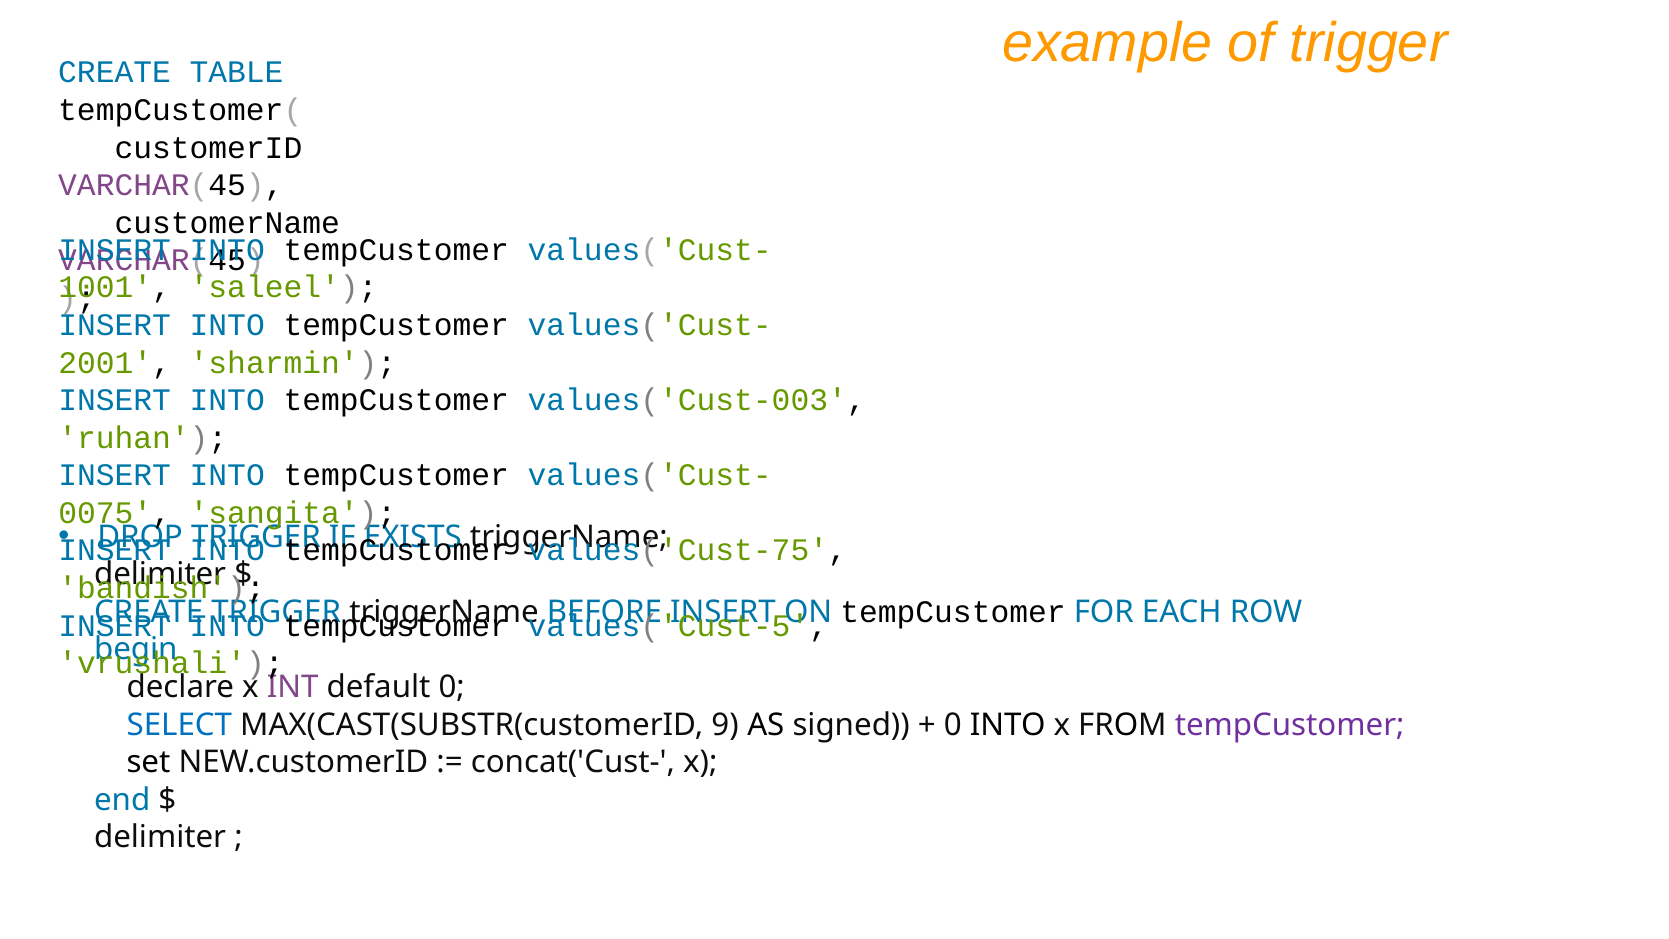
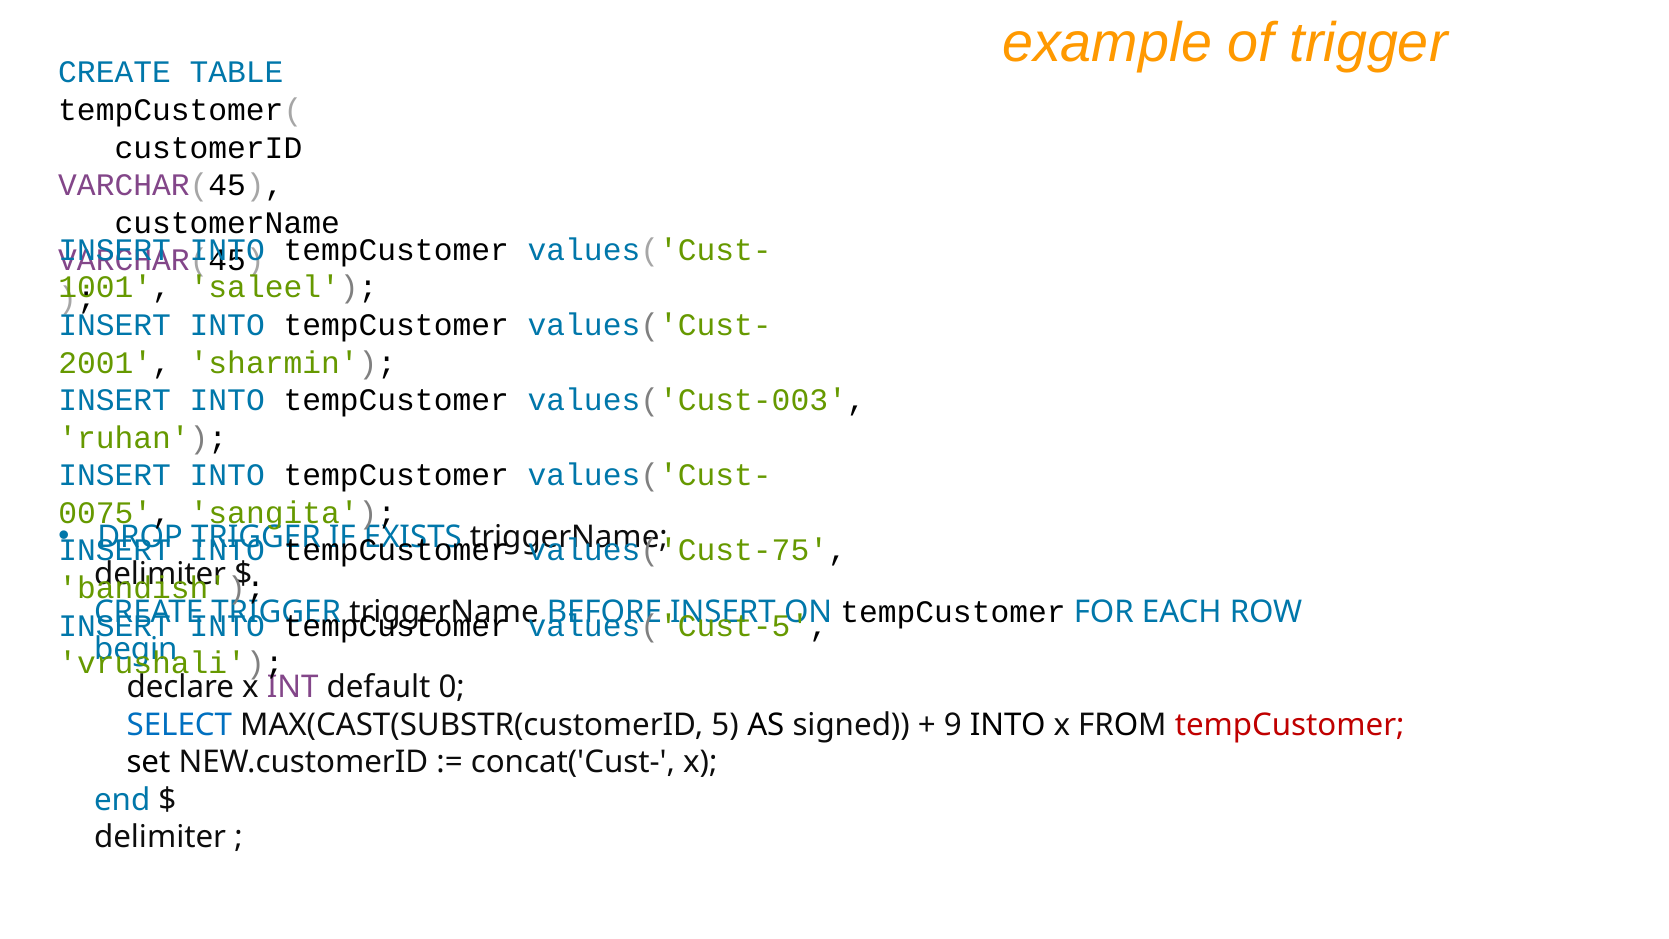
9: 9 -> 5 (725, 725)
0: 0 -> 9 (953, 725)
tempCustomer colour: purple -> red (1290, 725)
